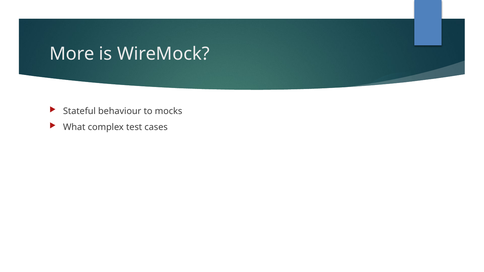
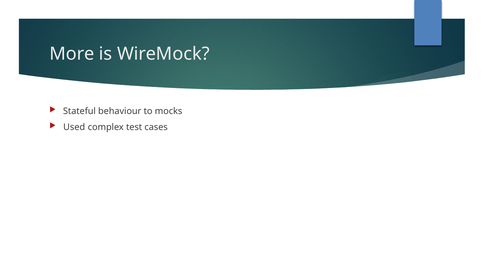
What: What -> Used (74, 127)
